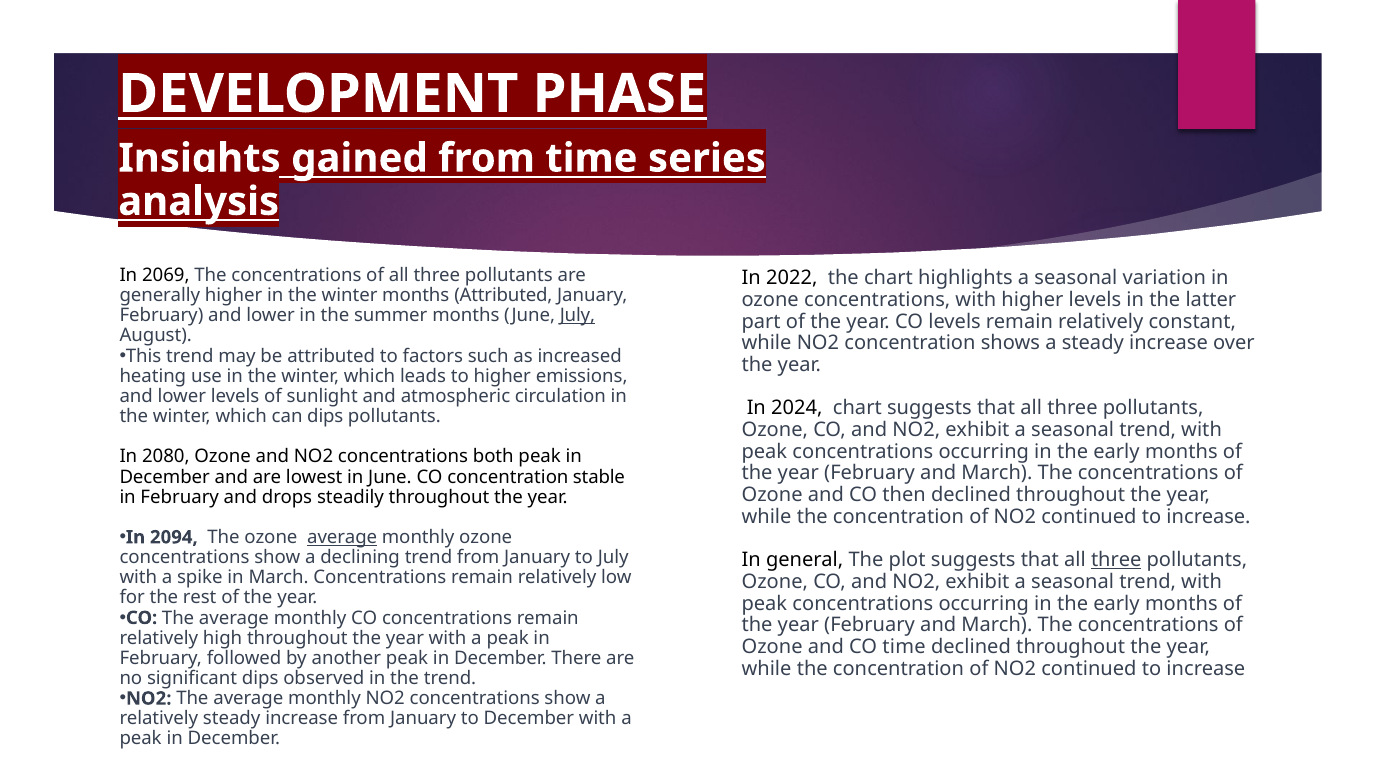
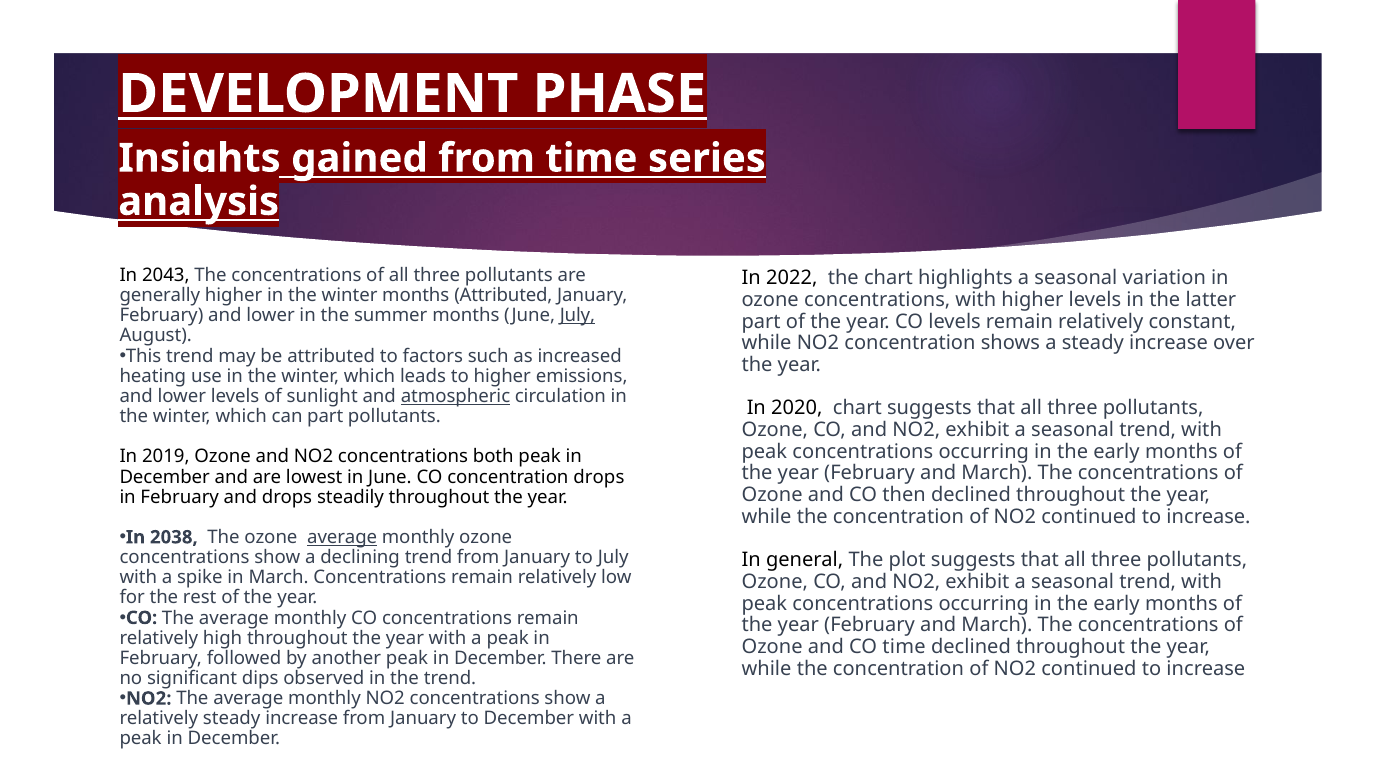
2069: 2069 -> 2043 (166, 275)
atmospheric underline: none -> present (455, 396)
2024: 2024 -> 2020 (797, 408)
can dips: dips -> part (325, 416)
2080: 2080 -> 2019 (166, 457)
concentration stable: stable -> drops (599, 477)
2094: 2094 -> 2038 (174, 537)
three underline: present -> none (1116, 560)
